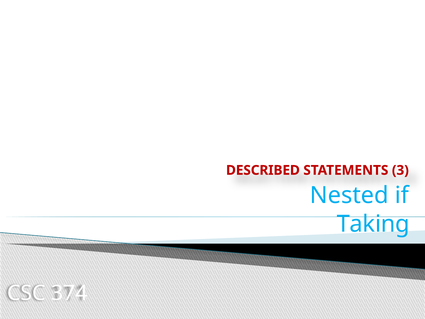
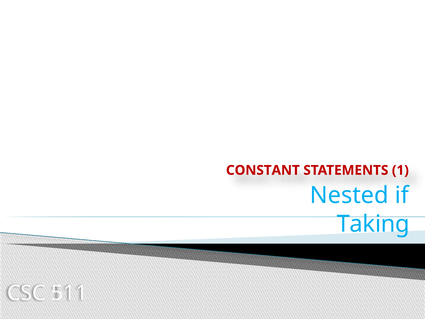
DESCRIBED: DESCRIBED -> CONSTANT (263, 170)
3: 3 -> 1 (400, 170)
374: 374 -> 511 (69, 293)
